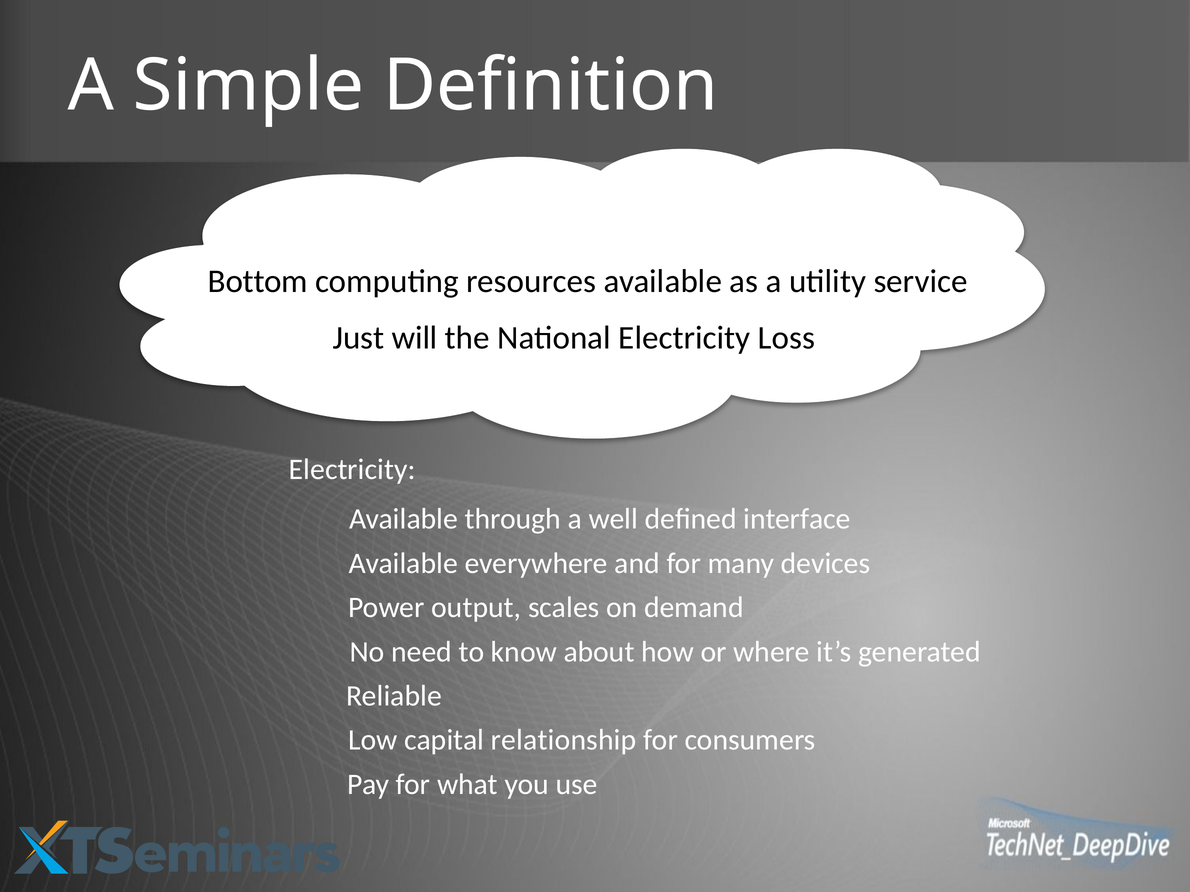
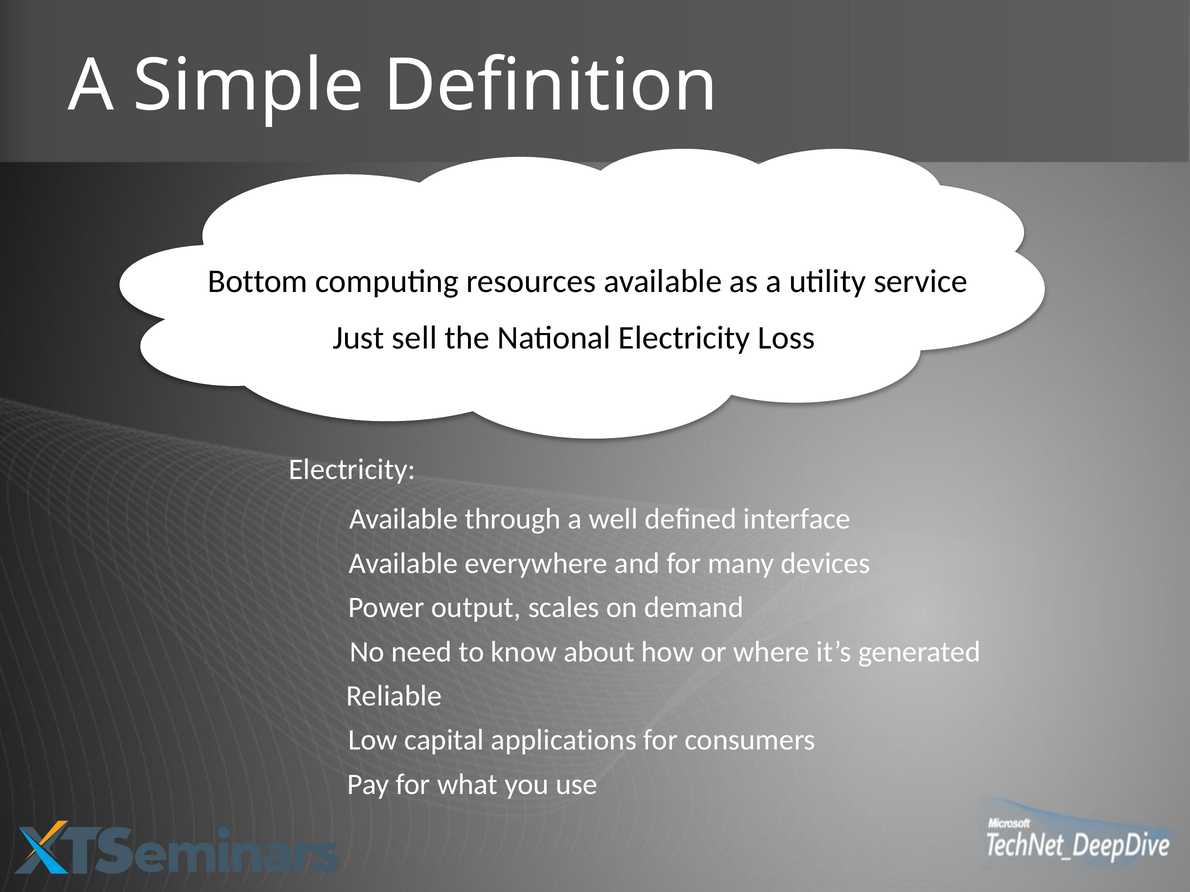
will: will -> sell (414, 338)
relationship: relationship -> applications (564, 740)
